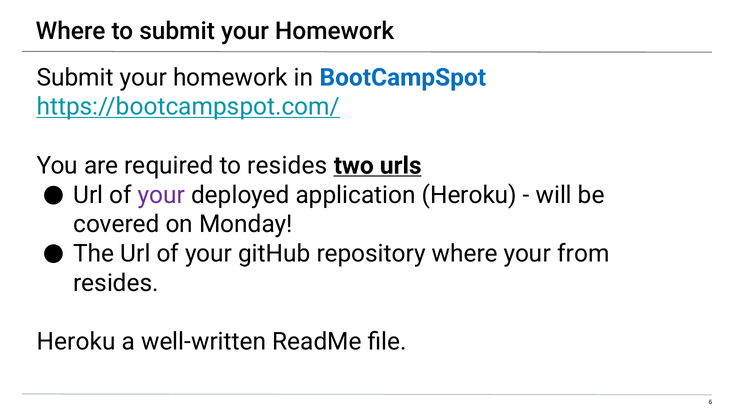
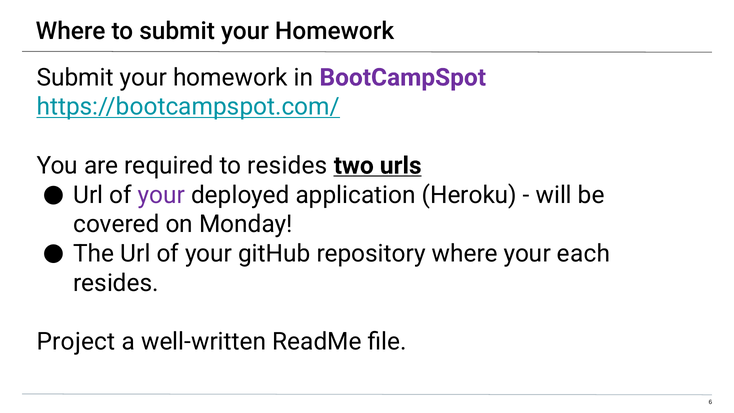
BootCampSpot colour: blue -> purple (403, 77)
from: from -> each (583, 254)
Heroku: Heroku -> Project (76, 342)
